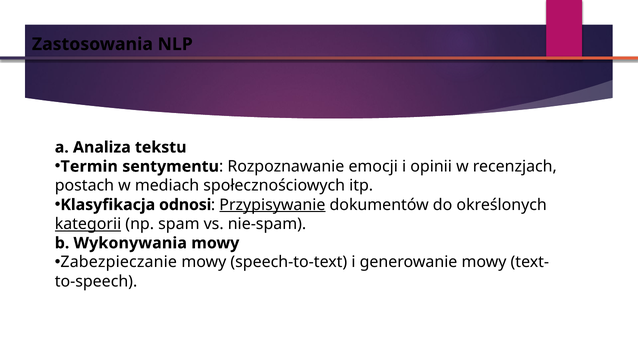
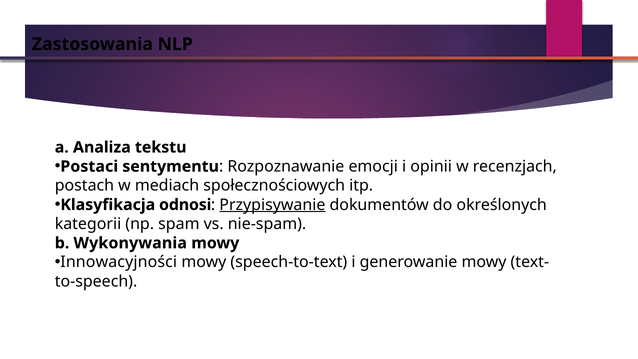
Termin: Termin -> Postaci (89, 166)
kategorii underline: present -> none (88, 224)
Zabezpieczanie: Zabezpieczanie -> Innowacyjności (119, 262)
